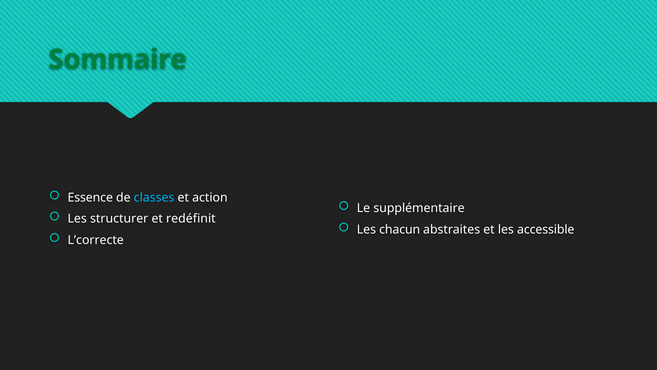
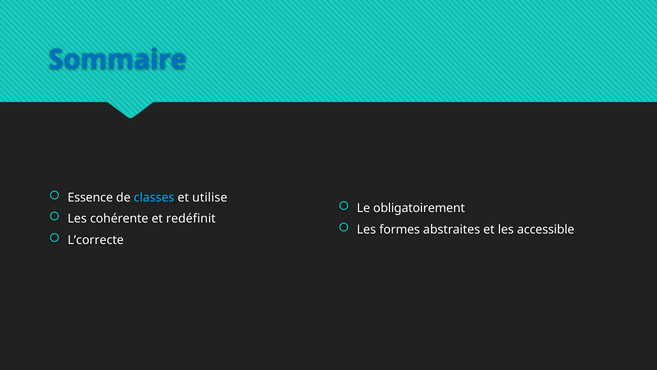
Sommaire colour: green -> blue (118, 59)
action: action -> utilise (210, 197)
supplémentaire: supplémentaire -> obligatoirement (419, 208)
structurer: structurer -> cohérente (119, 219)
chacun: chacun -> formes (400, 229)
